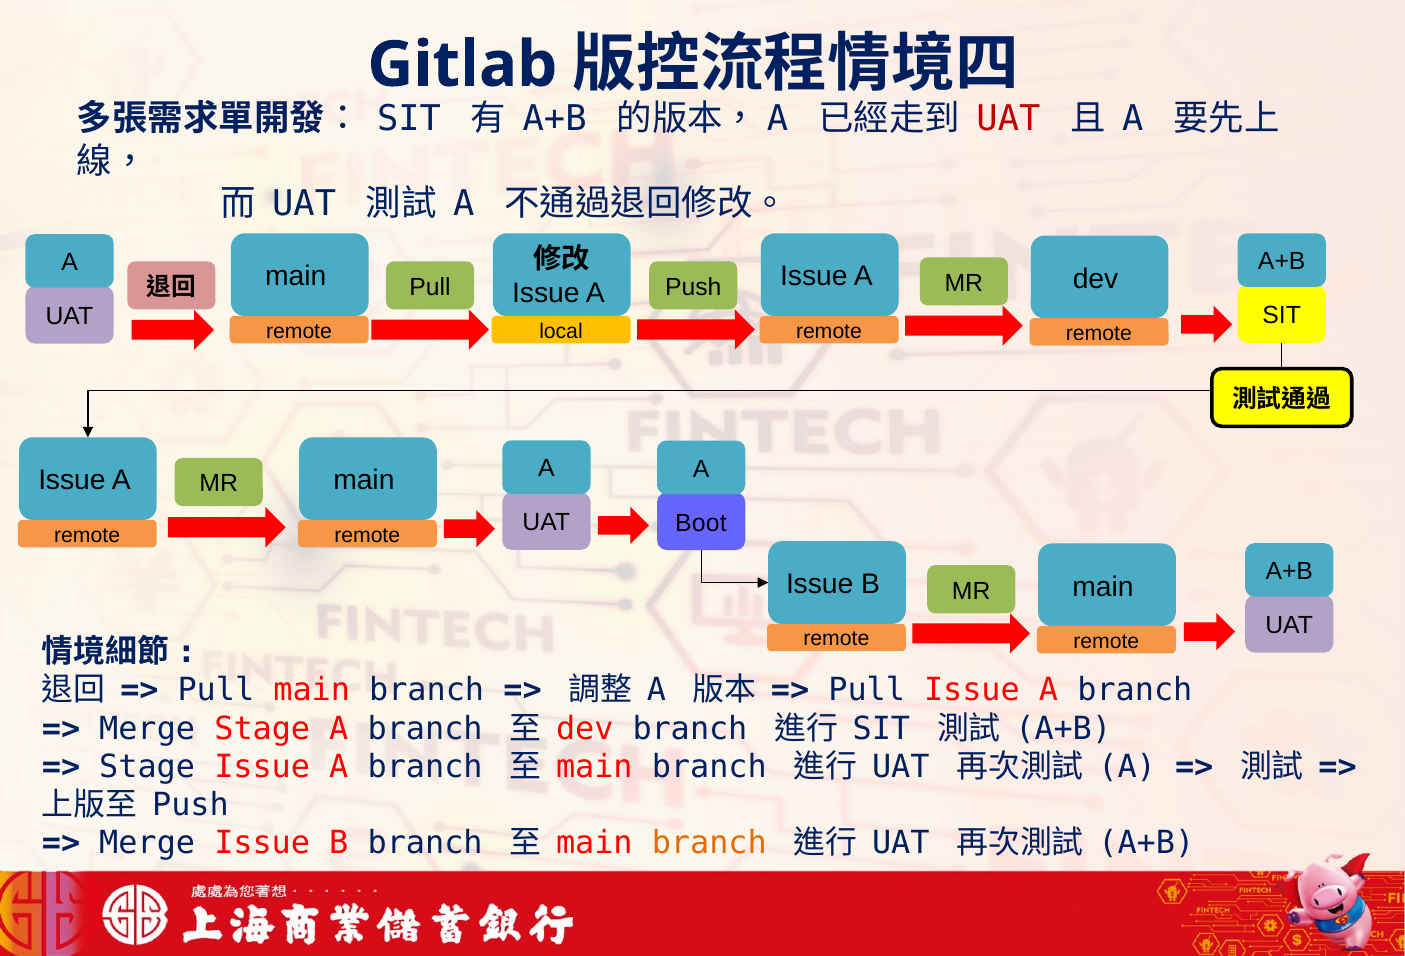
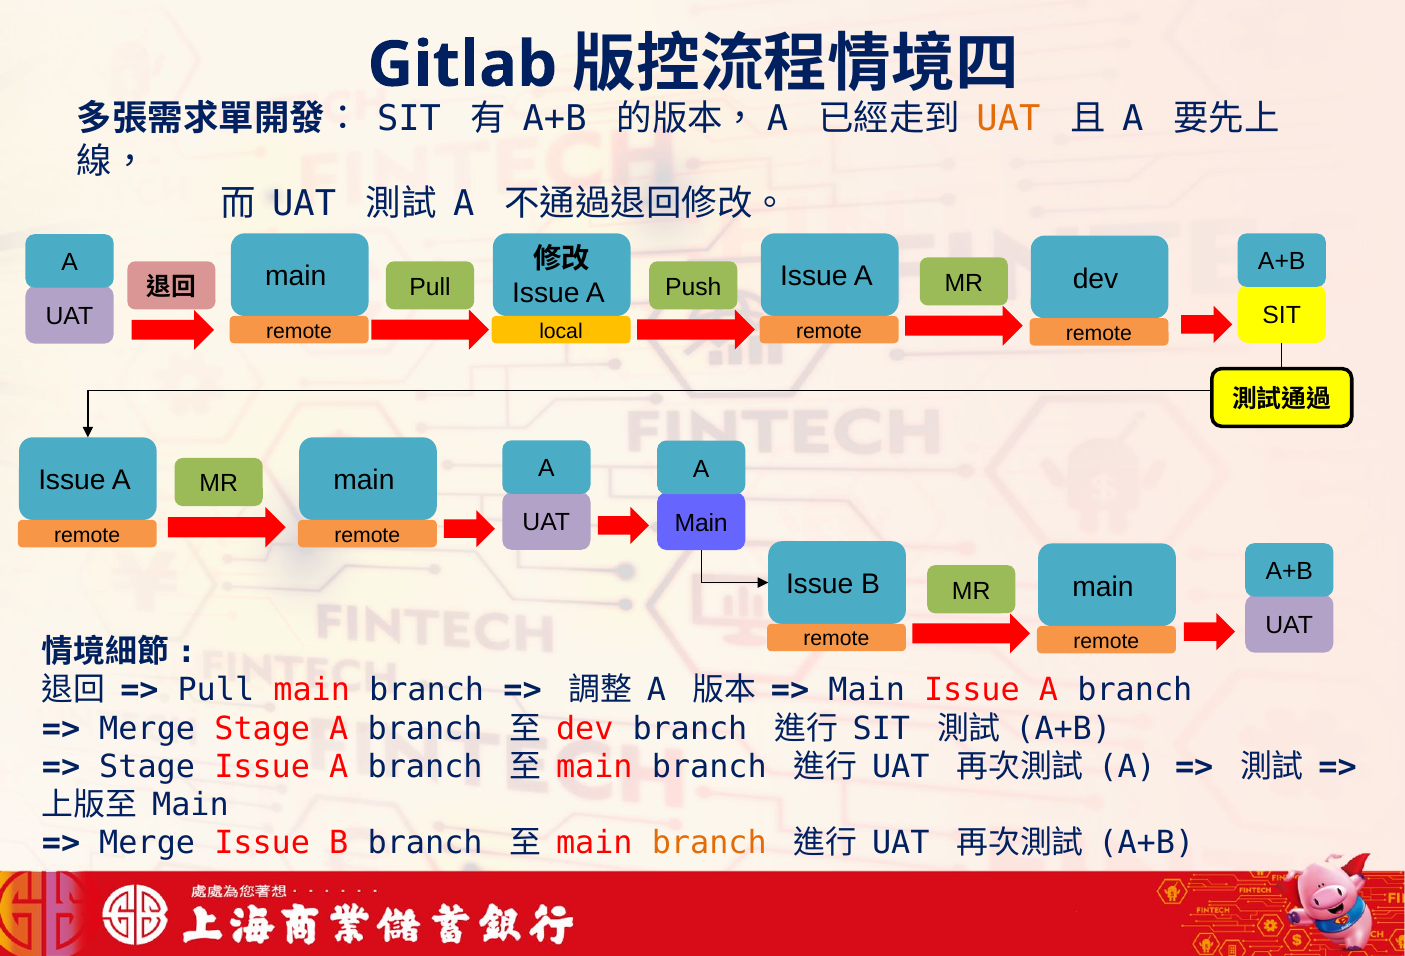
UAT colour: red -> orange (1008, 119)
Boot: Boot -> Main (701, 523)
Pull: Pull -> Main (867, 690)
Push: Push -> Main (190, 805)
